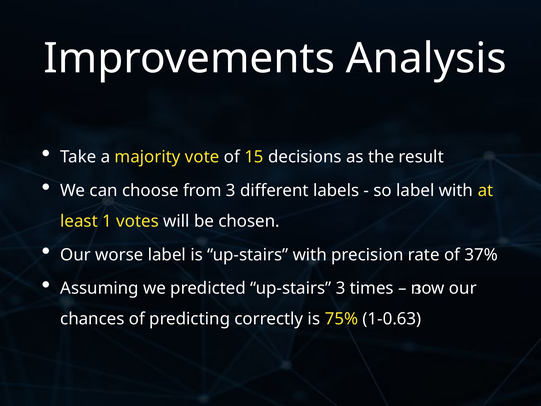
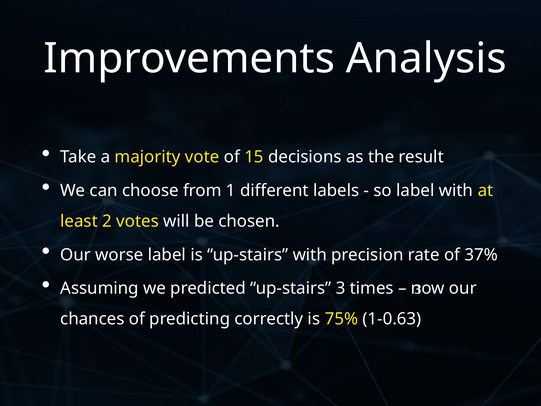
from 3: 3 -> 1 (231, 191)
1: 1 -> 2 (107, 221)
